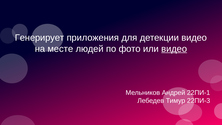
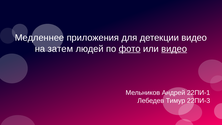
Генерирует: Генерирует -> Медленнее (40, 38)
месте: месте -> затем (60, 49)
фото underline: none -> present (130, 49)
